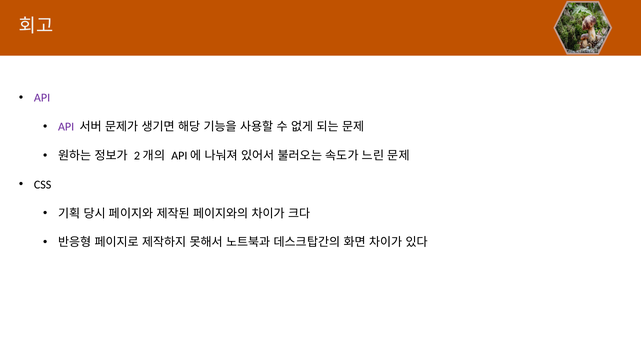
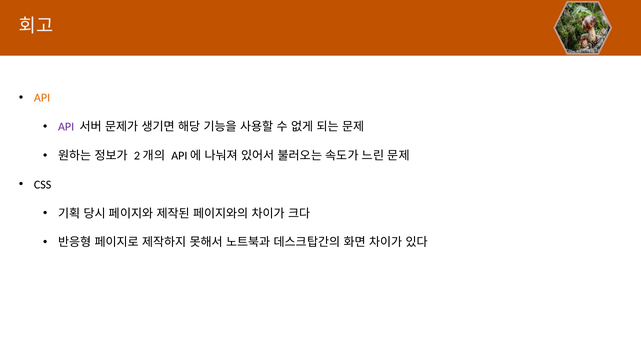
API colour: purple -> orange (42, 98)
